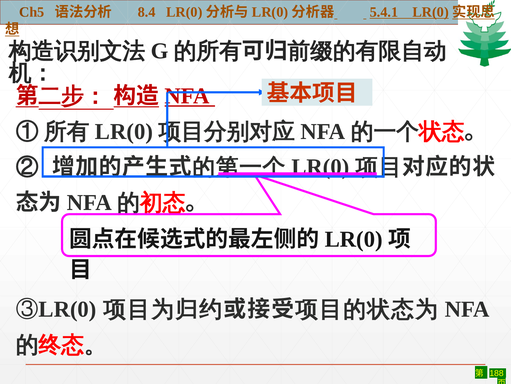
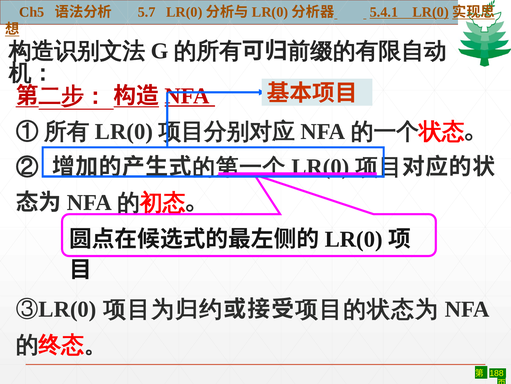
8.4: 8.4 -> 5.7 (147, 12)
